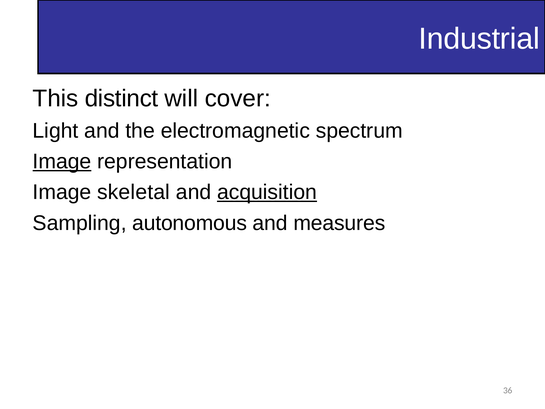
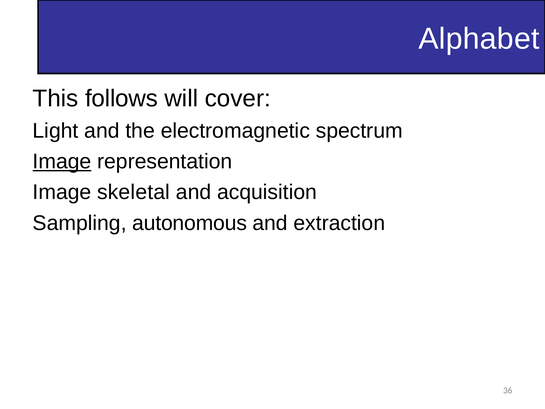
Industrial: Industrial -> Alphabet (479, 39)
distinct: distinct -> follows (121, 98)
acquisition underline: present -> none (267, 192)
measures: measures -> extraction (339, 223)
